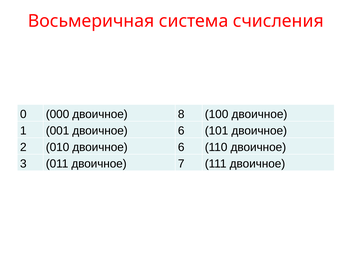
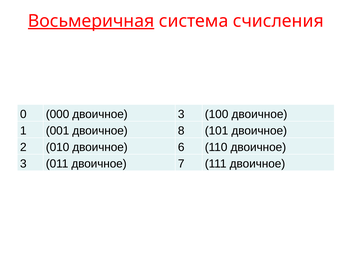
Восьмеричная underline: none -> present (91, 21)
000 двоичное 8: 8 -> 3 (181, 114)
001 двоичное 6: 6 -> 8 (181, 131)
